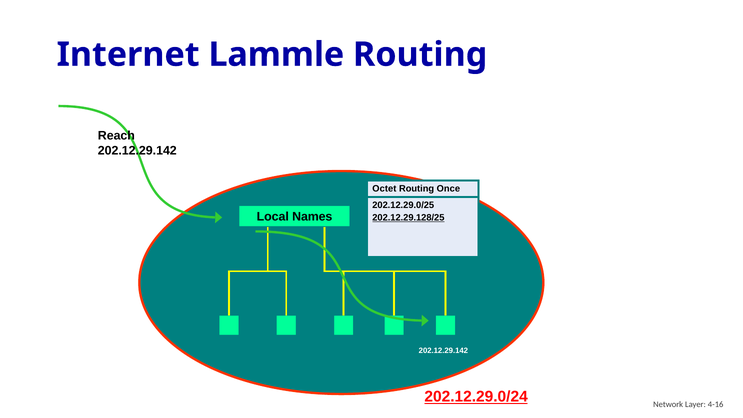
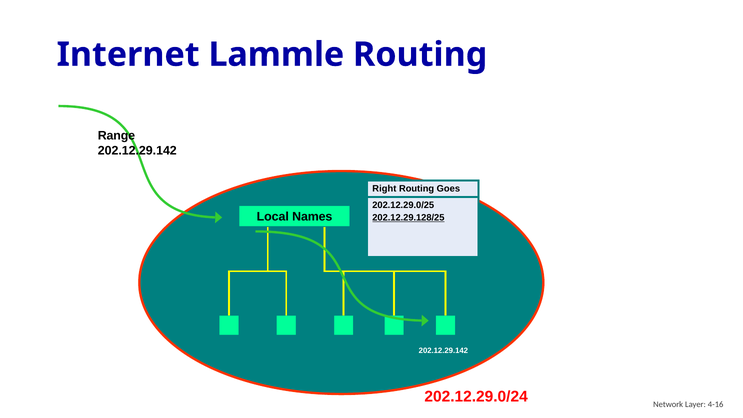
Reach: Reach -> Range (116, 136)
Octet: Octet -> Right (384, 189)
Once: Once -> Goes (448, 189)
202.12.29.0/24 underline: present -> none (476, 397)
